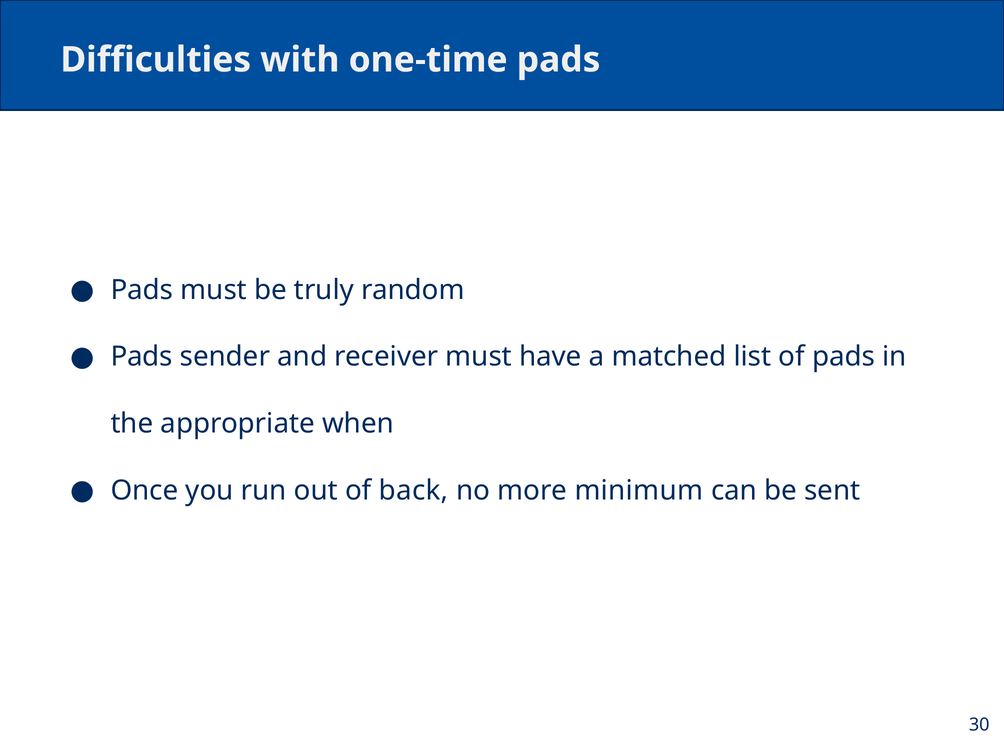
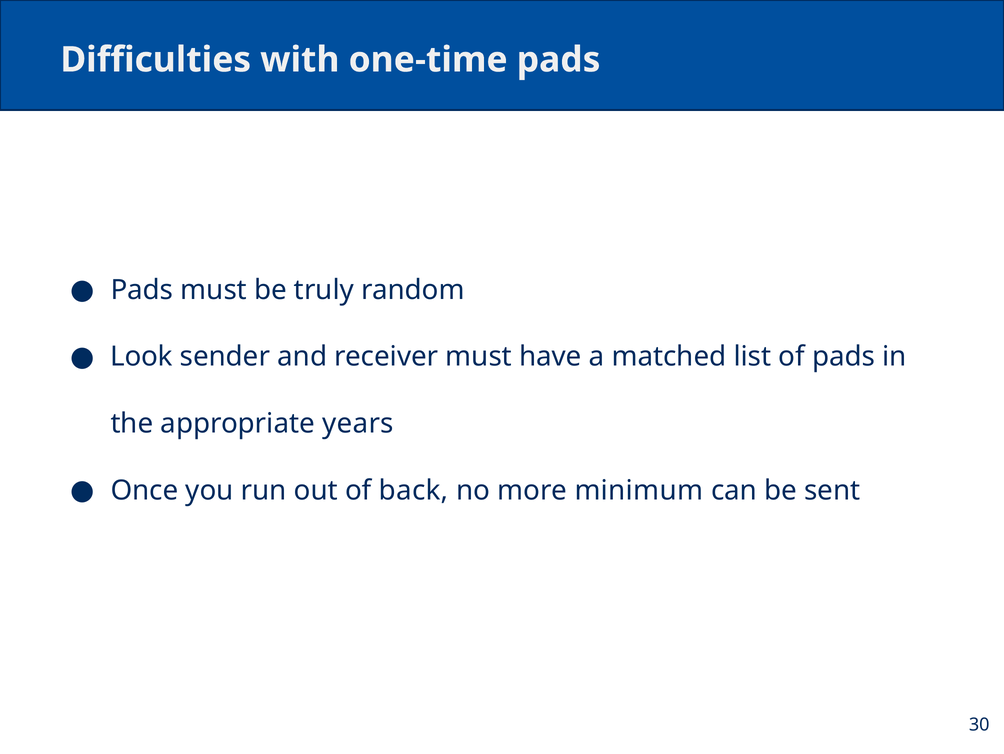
Pads: Pads -> Look (142, 357)
when: when -> years (358, 423)
